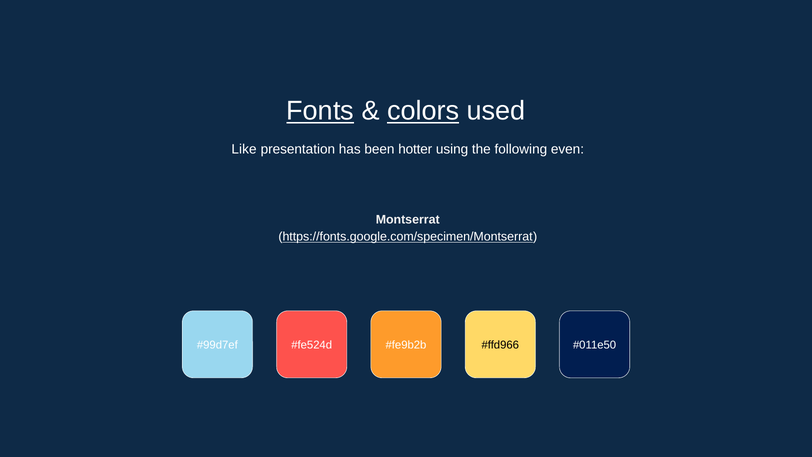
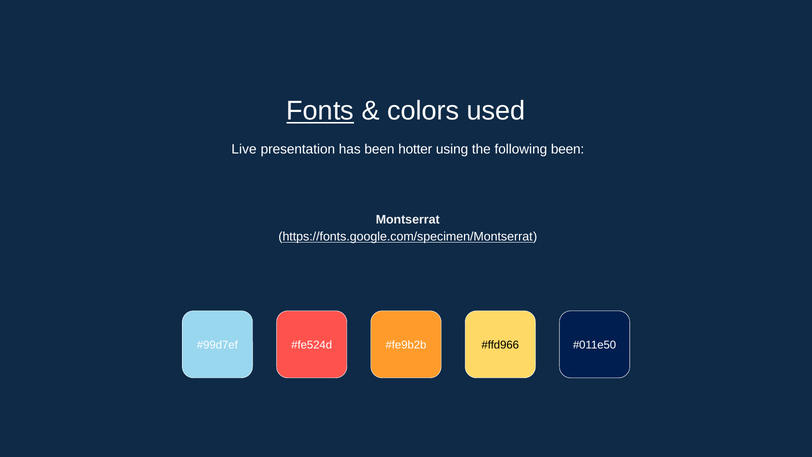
colors underline: present -> none (423, 111)
Like: Like -> Live (244, 149)
following even: even -> been (568, 149)
